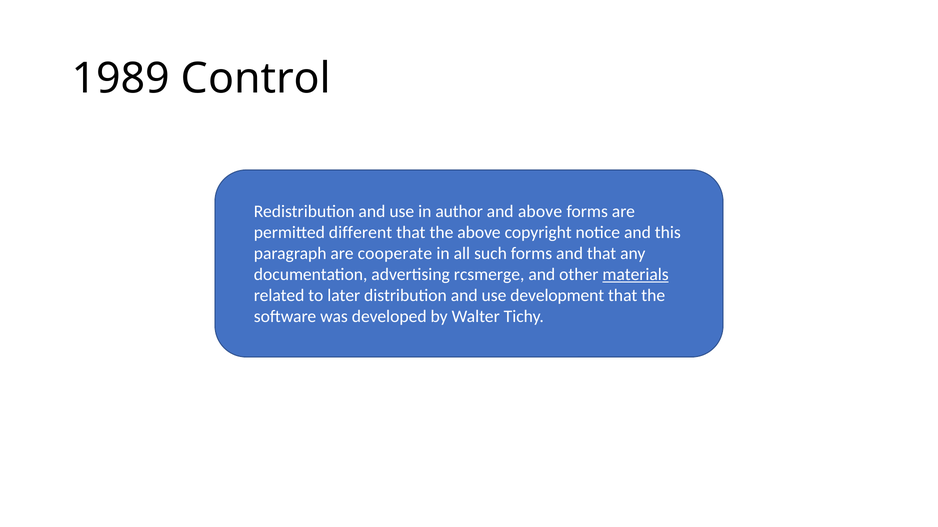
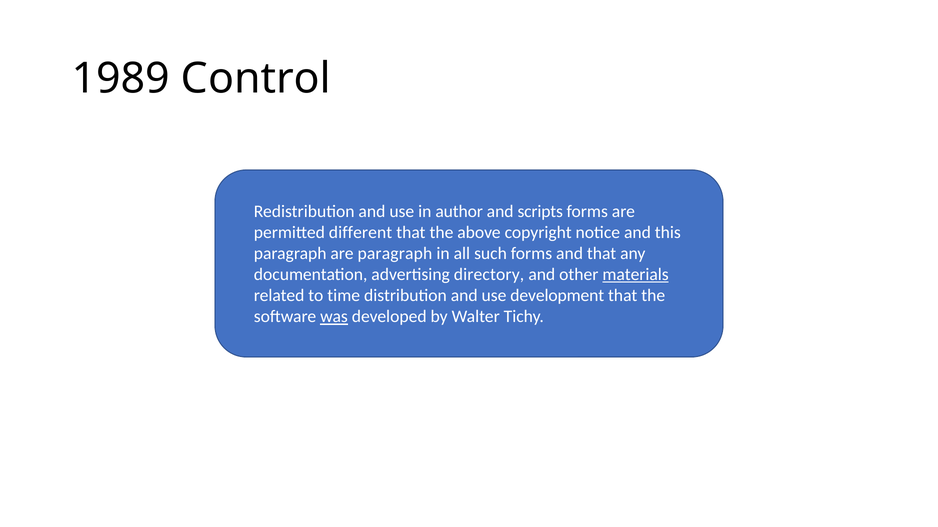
and above: above -> scripts (540, 212)
are cooperate: cooperate -> paragraph (395, 254)
rcsmerge: rcsmerge -> directory (489, 275)
later: later -> time (344, 296)
was underline: none -> present (334, 317)
